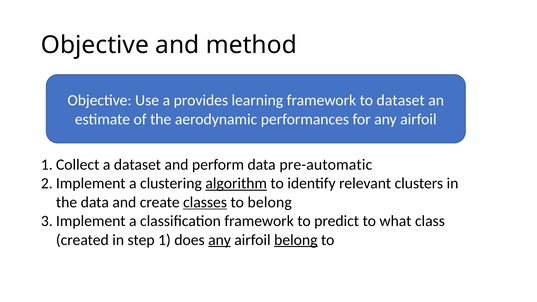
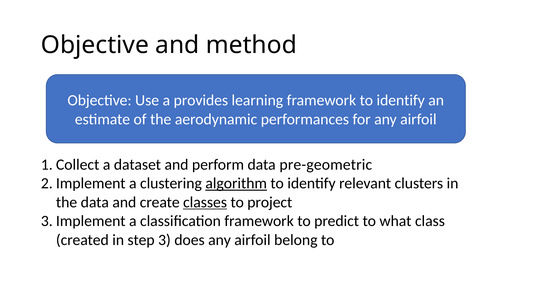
framework to dataset: dataset -> identify (401, 100)
pre-automatic: pre-automatic -> pre-geometric (326, 165)
to belong: belong -> project (270, 202)
1: 1 -> 3 (164, 240)
any underline: present -> none (220, 240)
belong underline: present -> none (296, 240)
